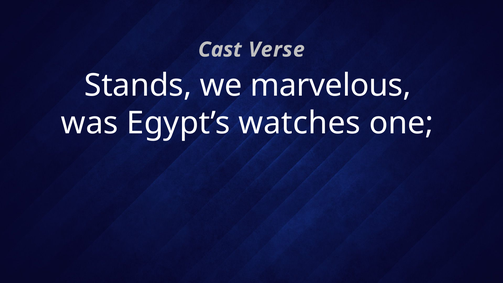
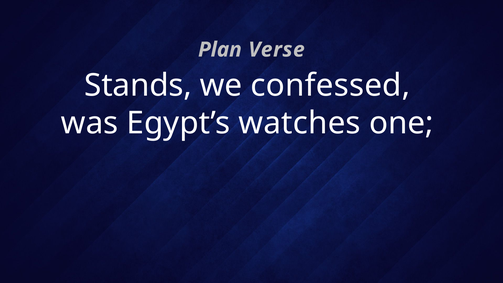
Cast: Cast -> Plan (220, 50)
marvelous: marvelous -> confessed (330, 85)
